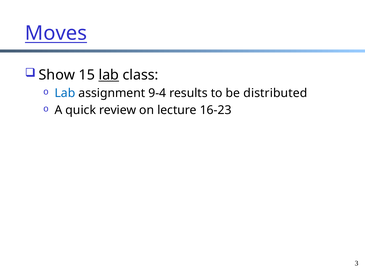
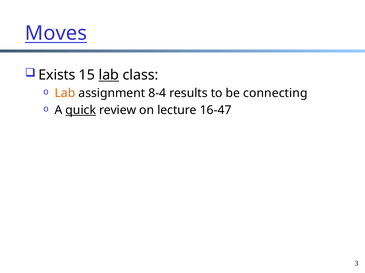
Show: Show -> Exists (57, 75)
Lab colour: blue -> orange (65, 93)
9-4: 9-4 -> 8-4 (157, 93)
distributed: distributed -> connecting (275, 93)
quick underline: none -> present (81, 110)
16-23: 16-23 -> 16-47 (216, 110)
